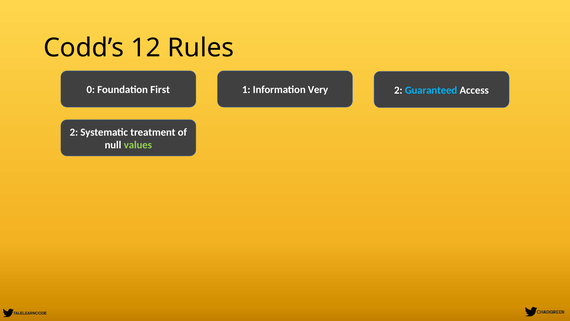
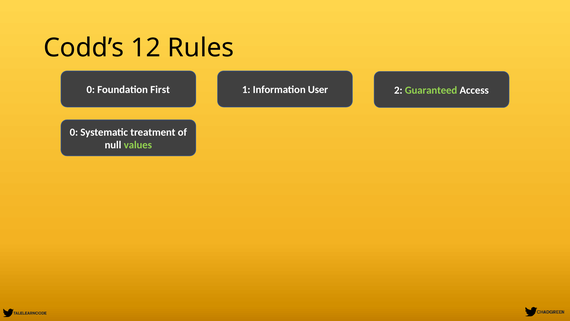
Very: Very -> User (318, 90)
Guaranteed colour: light blue -> light green (431, 90)
2: 2 -> 0 (74, 132)
